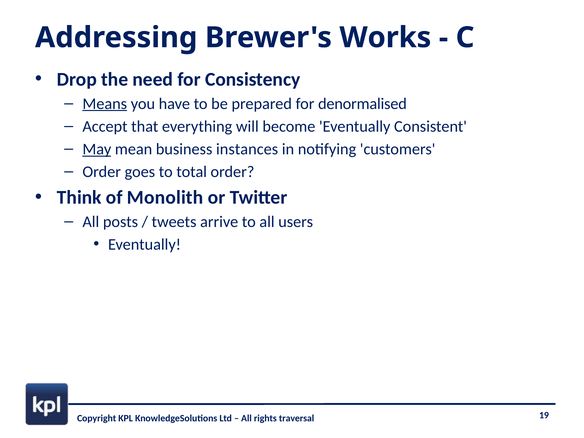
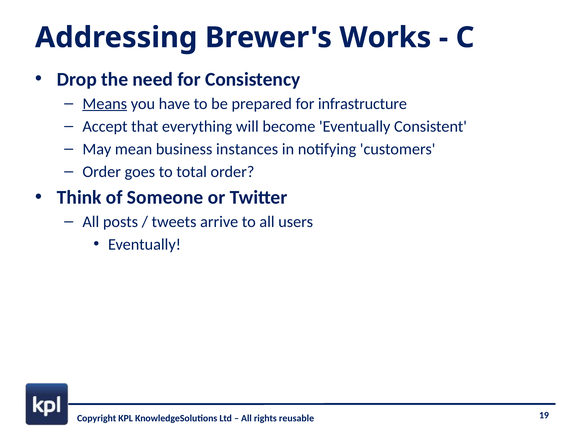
denormalised: denormalised -> infrastructure (362, 104)
May underline: present -> none (97, 149)
Monolith: Monolith -> Someone (165, 197)
traversal: traversal -> reusable (297, 418)
